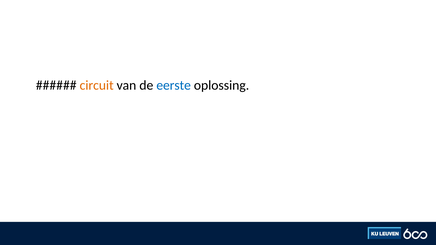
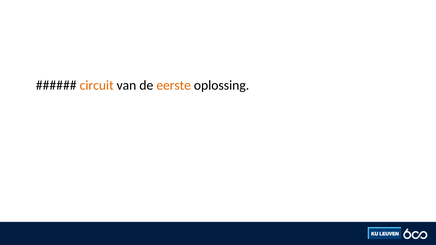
eerste colour: blue -> orange (174, 85)
